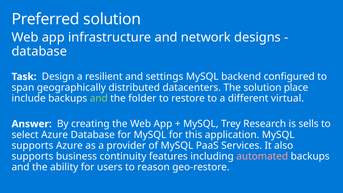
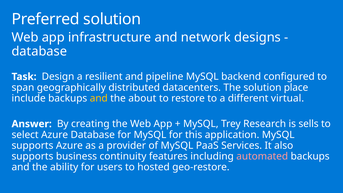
settings: settings -> pipeline (164, 77)
and colour: light green -> yellow (99, 98)
folder: folder -> about (142, 98)
reason: reason -> hosted (154, 167)
